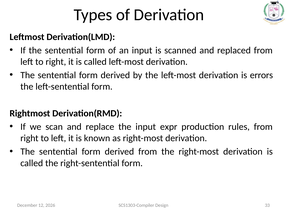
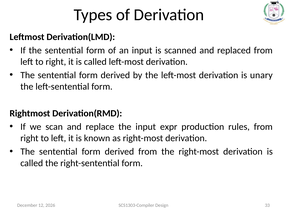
errors: errors -> unary (261, 75)
